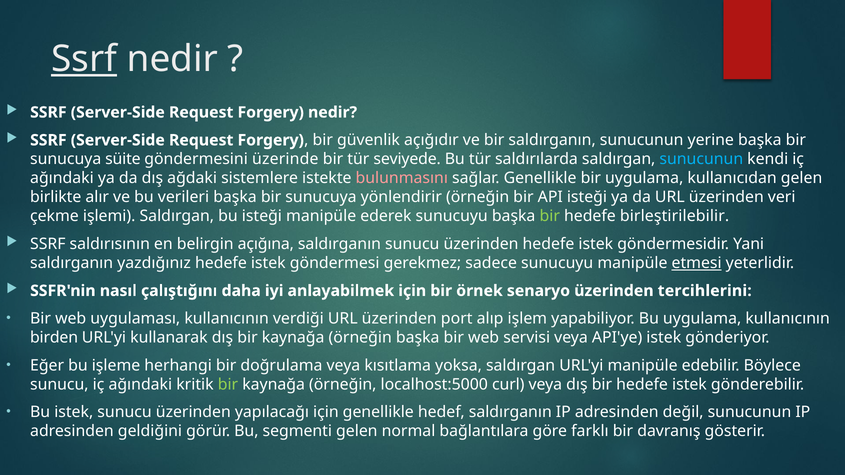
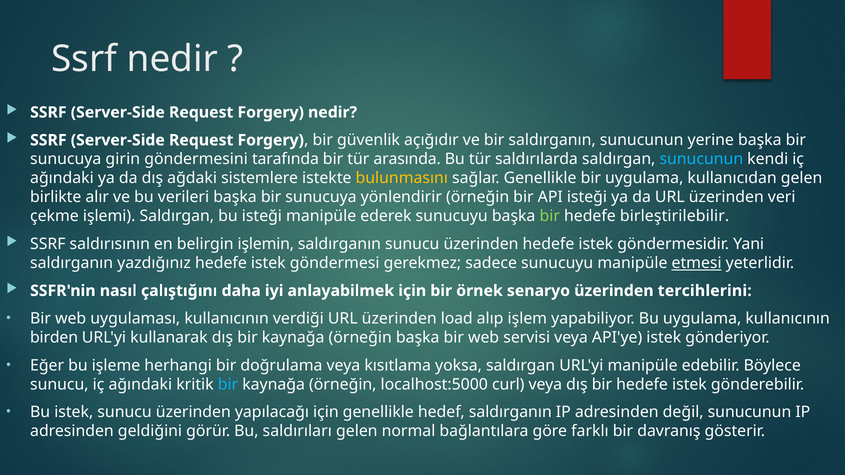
Ssrf underline: present -> none (84, 59)
süite: süite -> girin (123, 159)
üzerinde: üzerinde -> tarafında (285, 159)
seviyede: seviyede -> arasında (407, 159)
bulunmasını colour: pink -> yellow (402, 178)
açığına: açığına -> işlemin (266, 244)
port: port -> load (457, 319)
bir colour: light green -> light blue (228, 385)
segmenti: segmenti -> saldırıları (297, 431)
